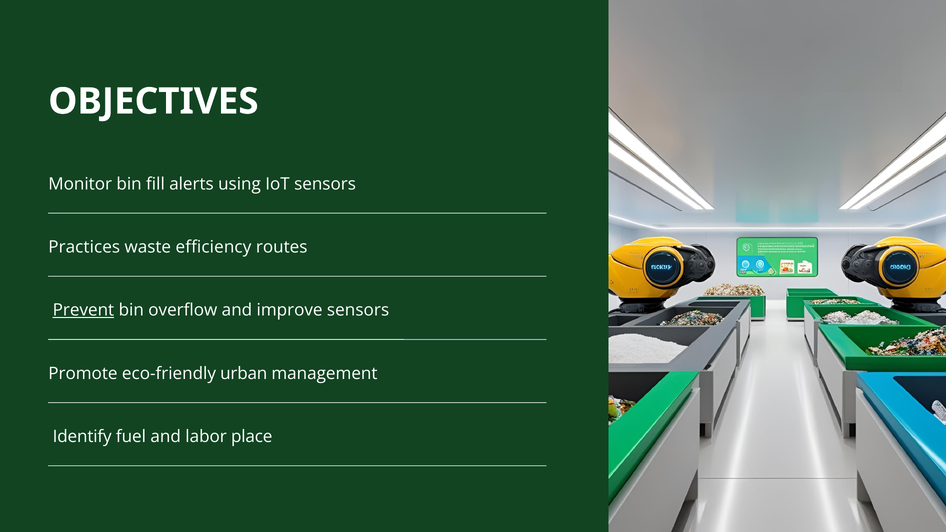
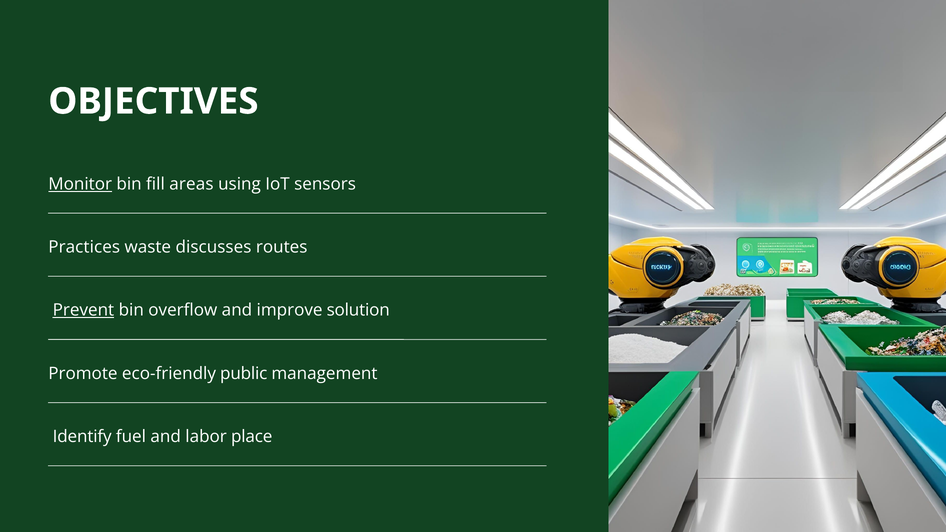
Monitor underline: none -> present (80, 184)
alerts: alerts -> areas (191, 184)
efficiency: efficiency -> discusses (213, 247)
improve sensors: sensors -> solution (358, 310)
urban: urban -> public (244, 374)
